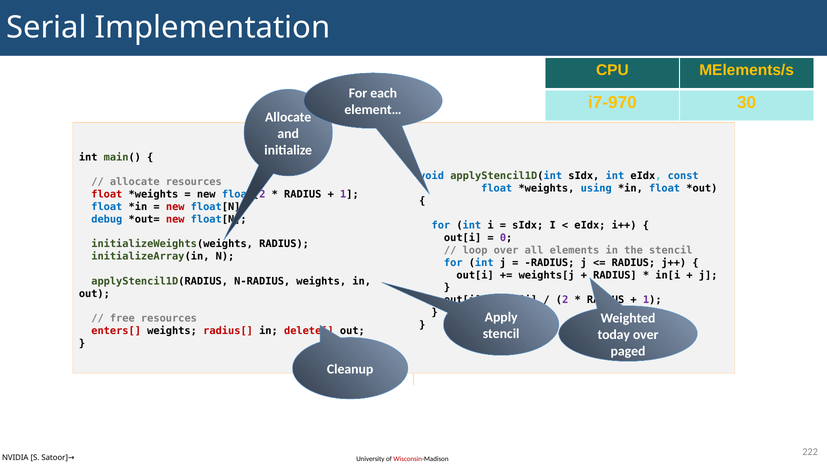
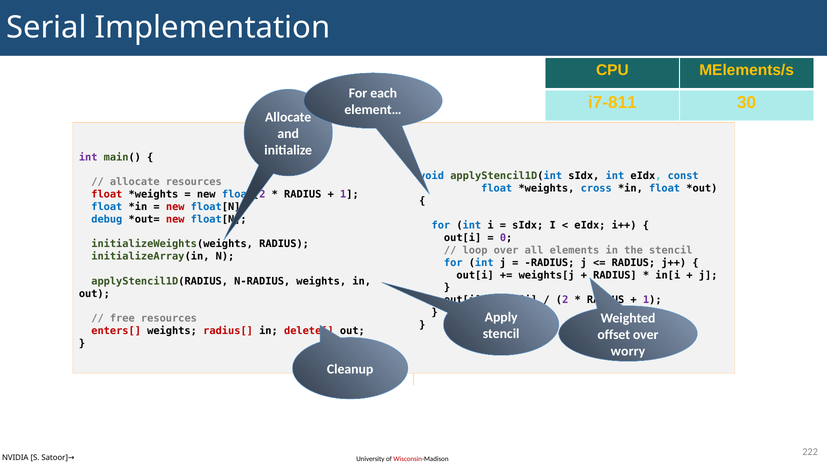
i7-970: i7-970 -> i7-811 (612, 102)
int colour: black -> purple (88, 157)
using: using -> cross (596, 188)
today: today -> offset (614, 335)
paged: paged -> worry (628, 351)
